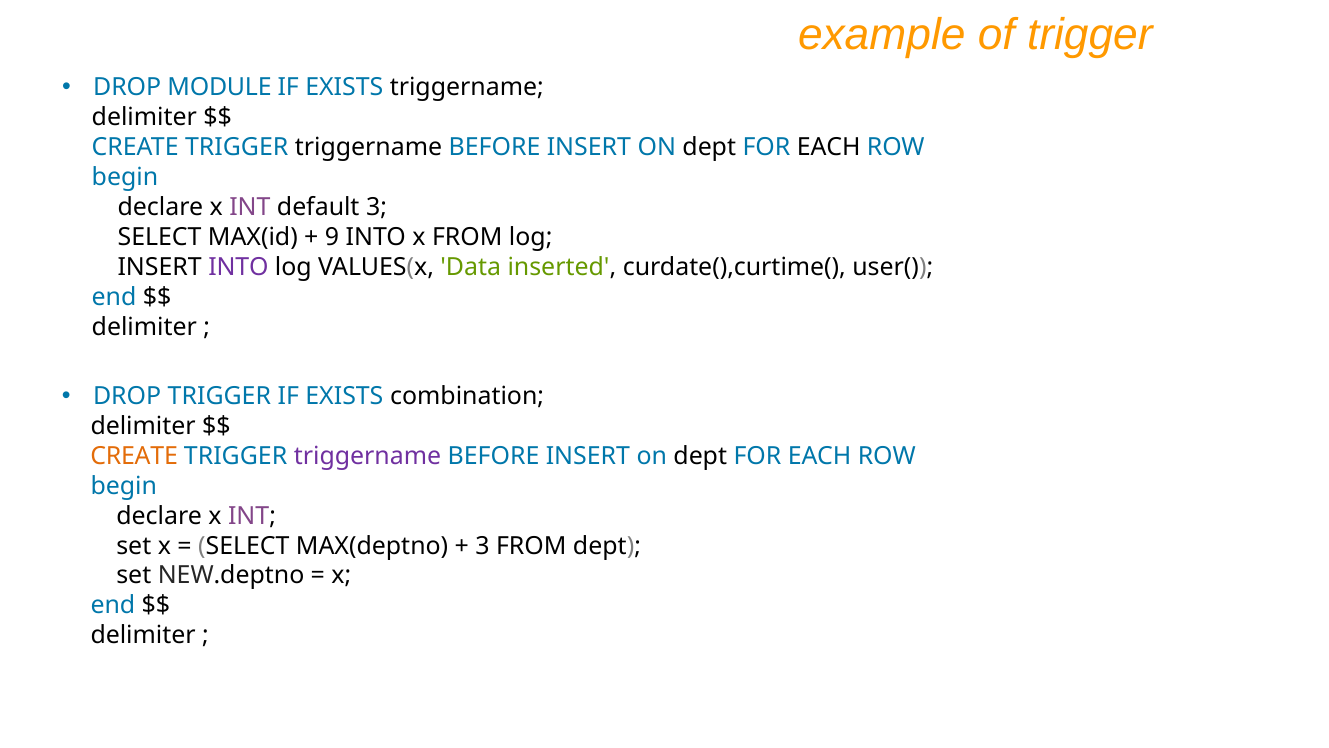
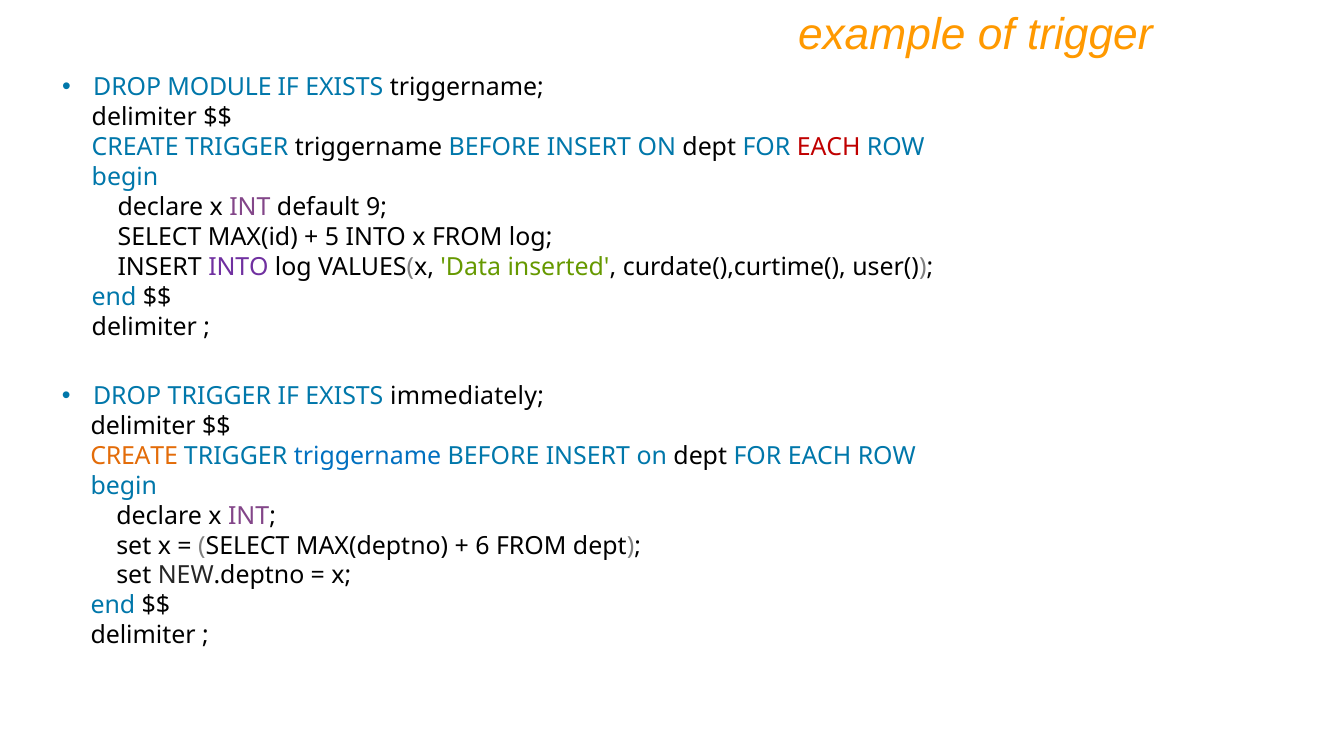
EACH colour: black -> red (829, 147)
default 3: 3 -> 9 (377, 207)
9: 9 -> 5 (332, 237)
combination: combination -> immediately (467, 396)
triggername colour: purple -> blue (368, 456)
3: 3 -> 6 (482, 546)
